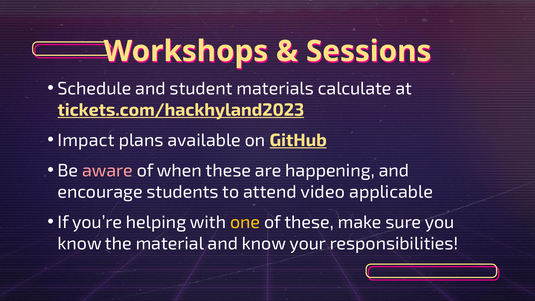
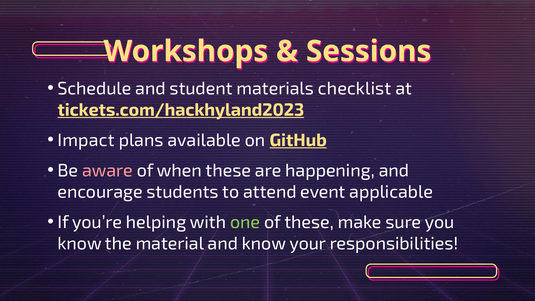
calculate: calculate -> checklist (355, 88)
video: video -> event (323, 192)
one colour: yellow -> light green (245, 222)
